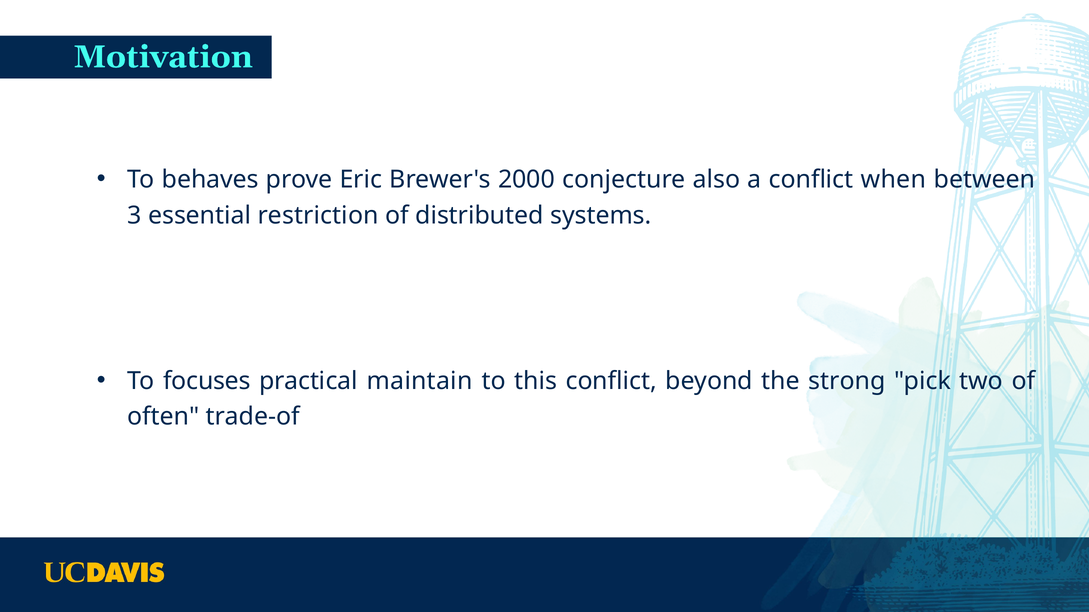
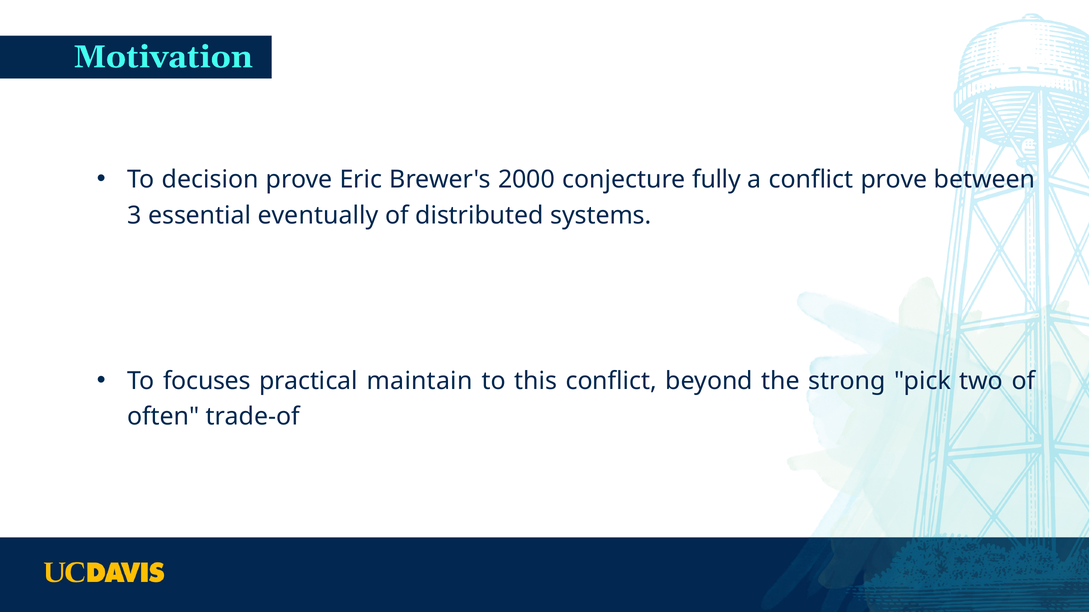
behaves: behaves -> decision (210, 180)
also: also -> fully (717, 180)
conflict when: when -> prove (894, 180)
restriction: restriction -> eventually (318, 216)
